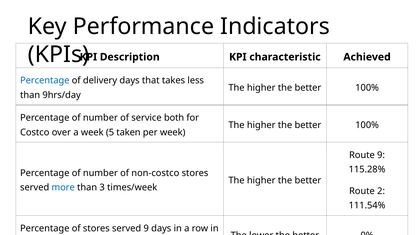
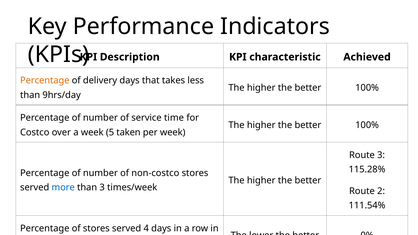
Percentage colour: blue -> orange (45, 81)
service both: both -> time (174, 118)
Route 9: 9 -> 3 (381, 155)
served 9: 9 -> 4 (146, 228)
